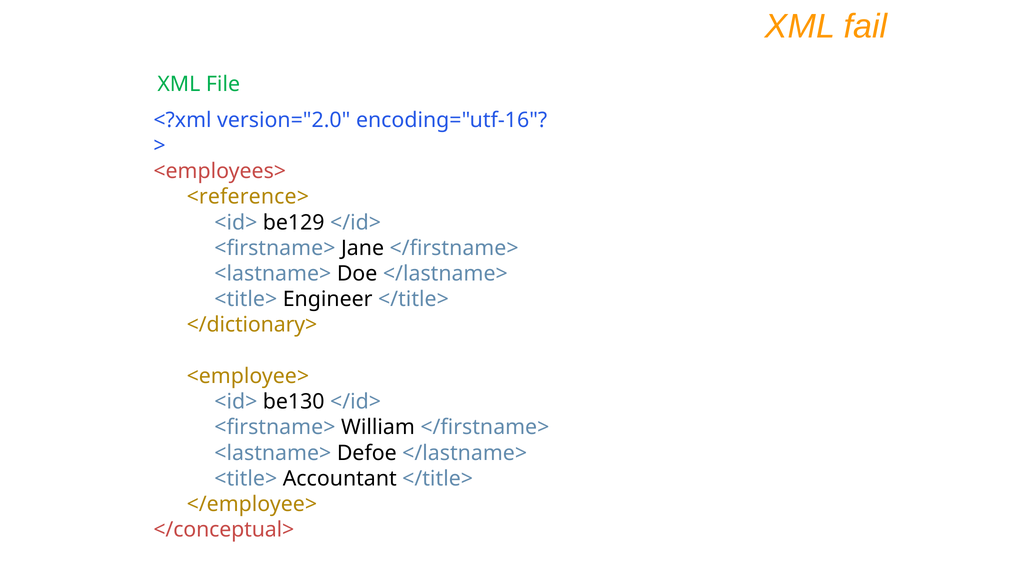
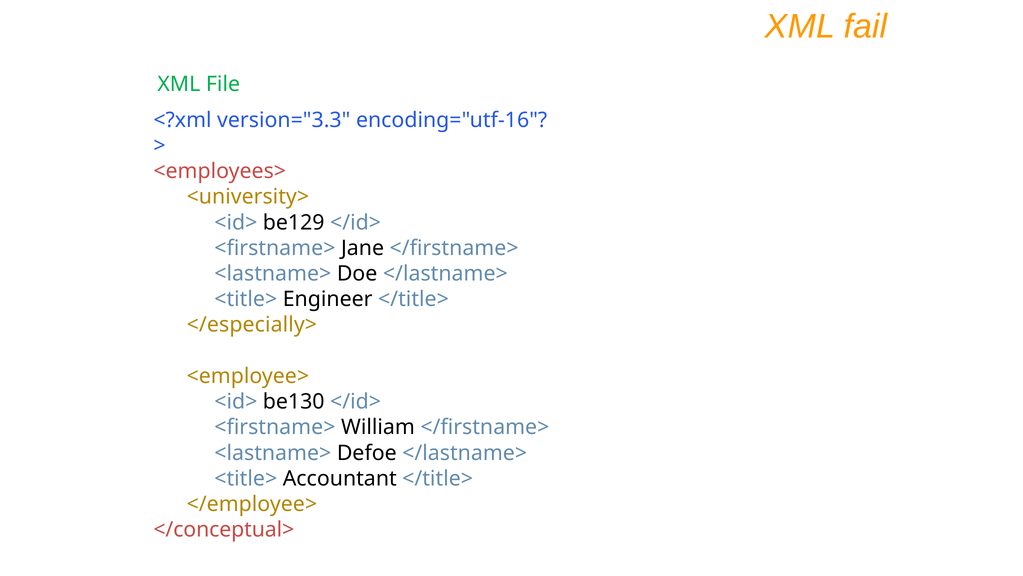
version="2.0: version="2.0 -> version="3.3 (284, 120)
<reference>: <reference> -> <university> (248, 197)
</dictionary>: </dictionary> -> </especially> (252, 325)
